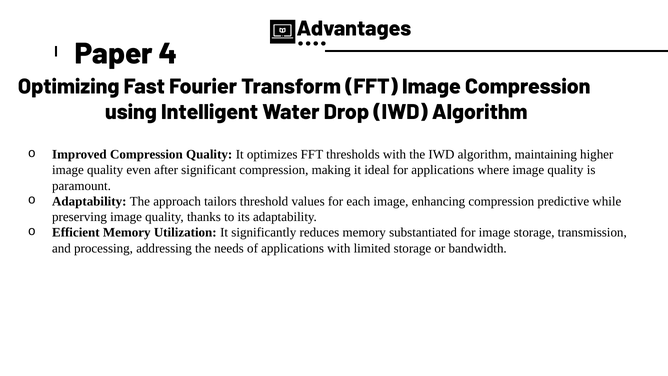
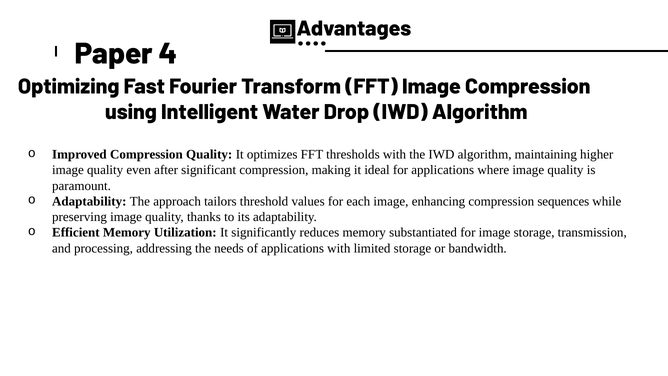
predictive: predictive -> sequences (563, 201)
